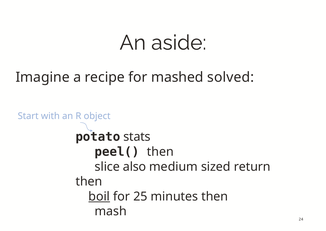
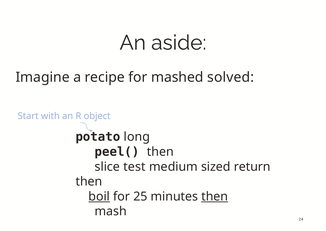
stats: stats -> long (137, 137)
also: also -> test (134, 166)
then underline: none -> present (215, 196)
